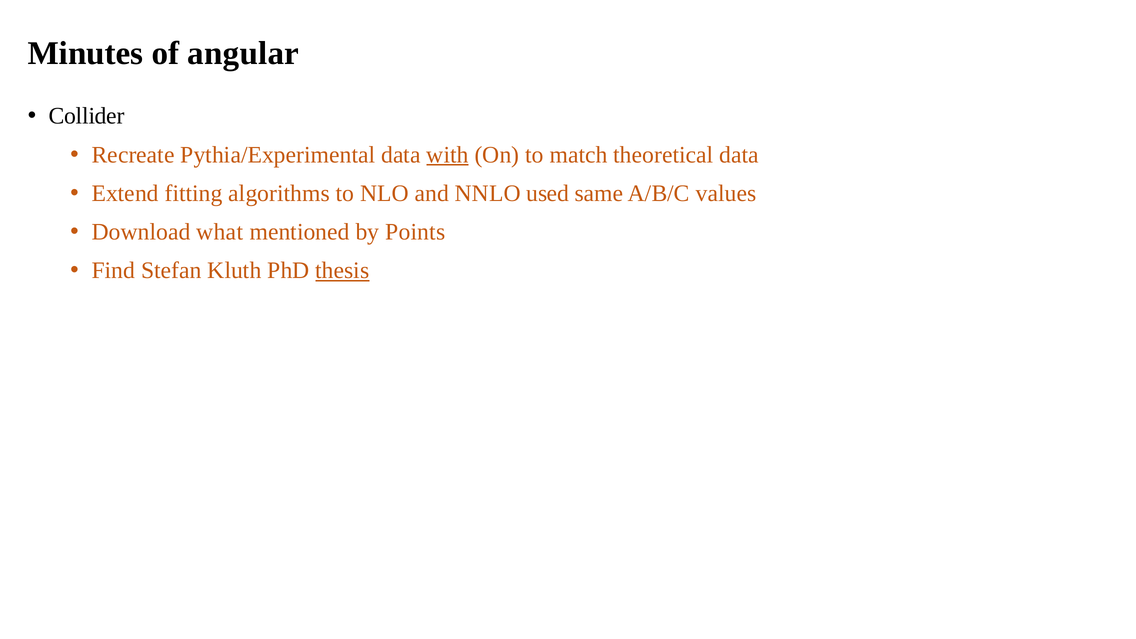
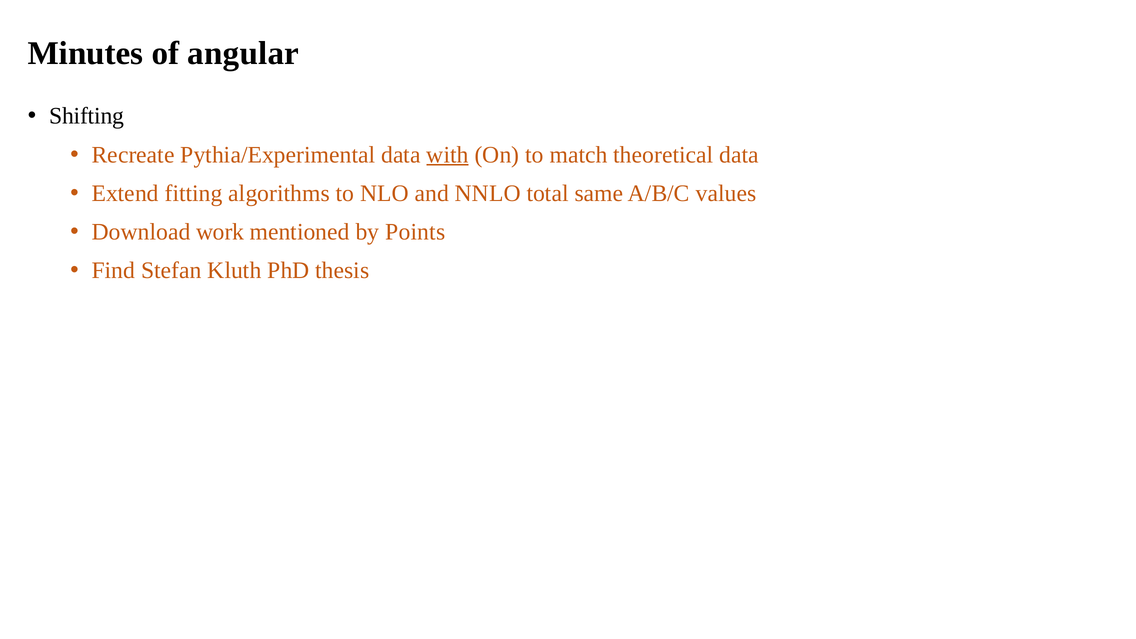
Collider: Collider -> Shifting (87, 116)
used: used -> total (548, 193)
what: what -> work (220, 232)
thesis underline: present -> none (342, 271)
